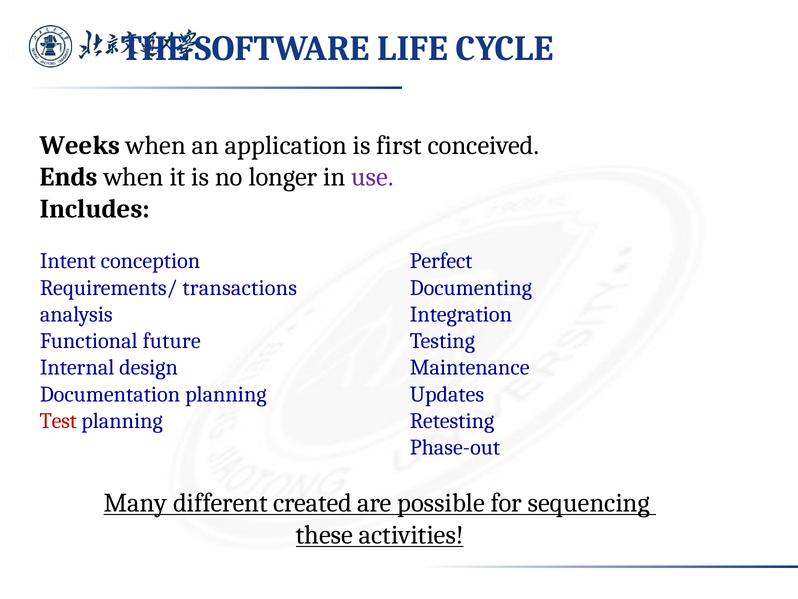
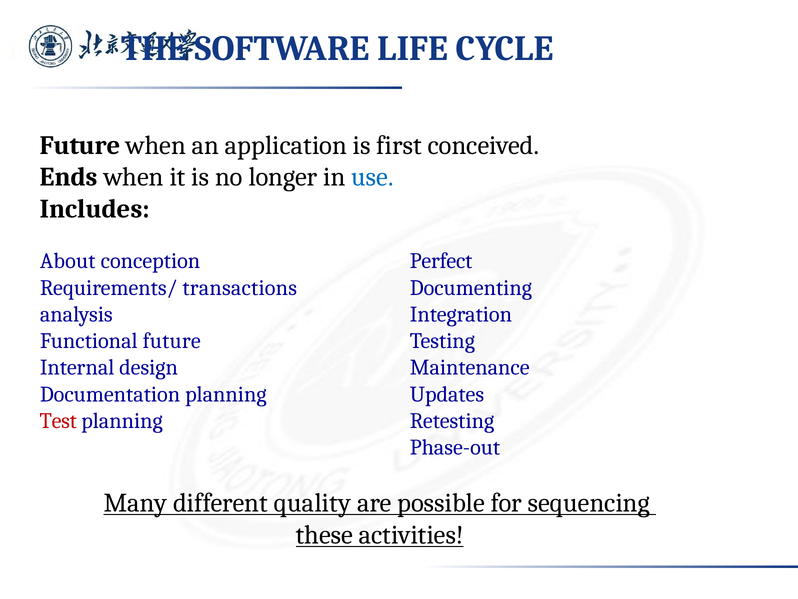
Weeks: Weeks -> Future (80, 145)
use colour: purple -> blue (373, 177)
Intent: Intent -> About (68, 261)
created: created -> quality (312, 503)
